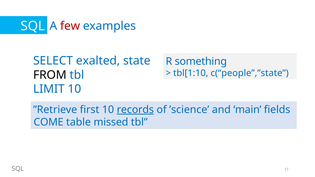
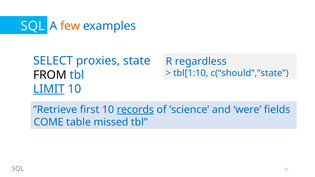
few colour: red -> orange (70, 26)
exalted: exalted -> proxies (98, 61)
something: something -> regardless (201, 61)
c(“people”,”state: c(“people”,”state -> c(“should”,”state (250, 73)
LIMIT underline: none -> present (49, 89)
main: main -> were (247, 110)
